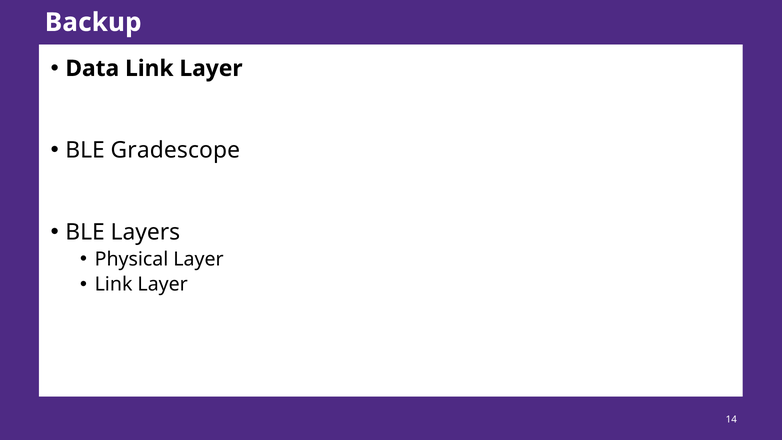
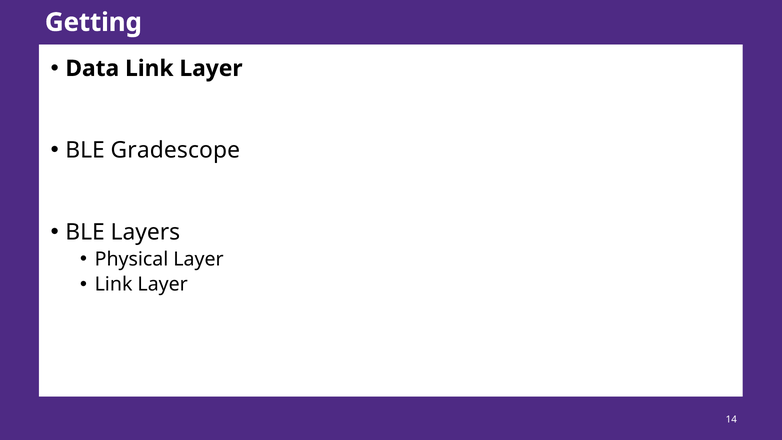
Backup: Backup -> Getting (93, 22)
